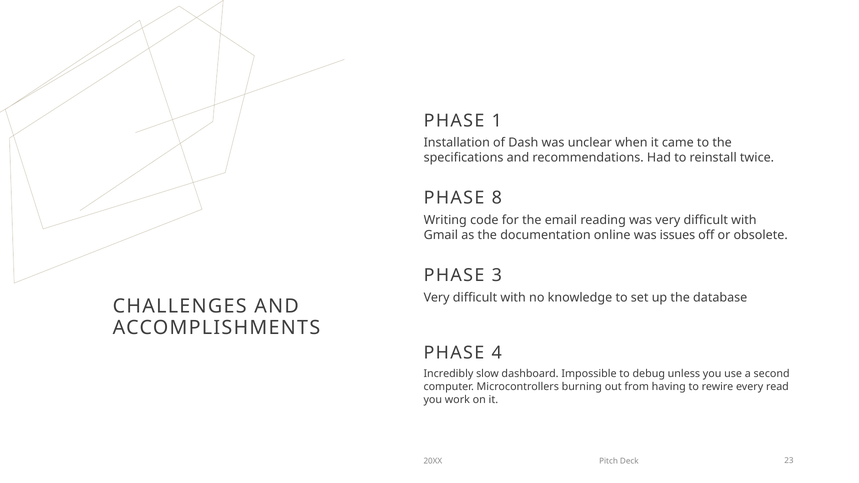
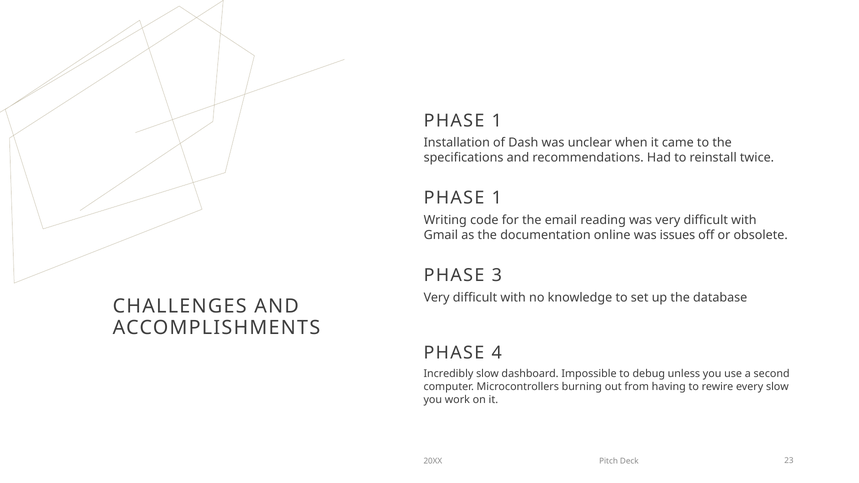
8: 8 -> 1 (497, 198)
every read: read -> slow (777, 387)
